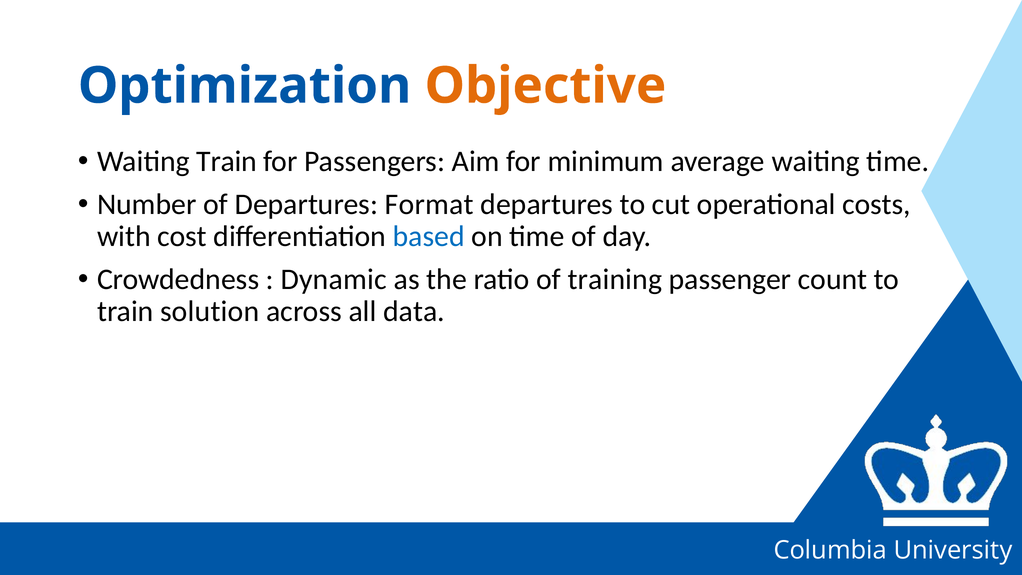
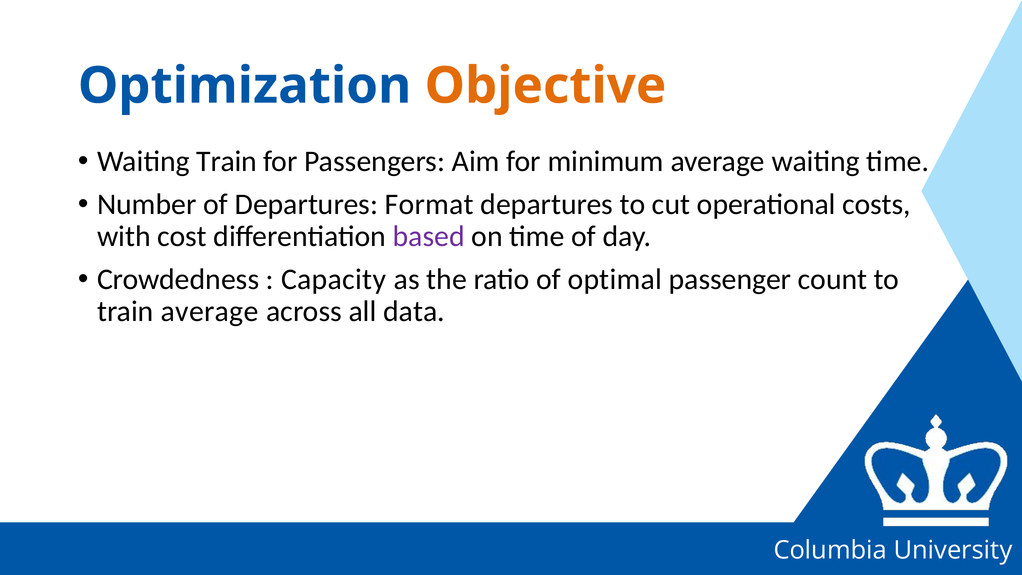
based colour: blue -> purple (429, 237)
Dynamic: Dynamic -> Capacity (334, 279)
training: training -> optimal (615, 279)
train solution: solution -> average (210, 312)
